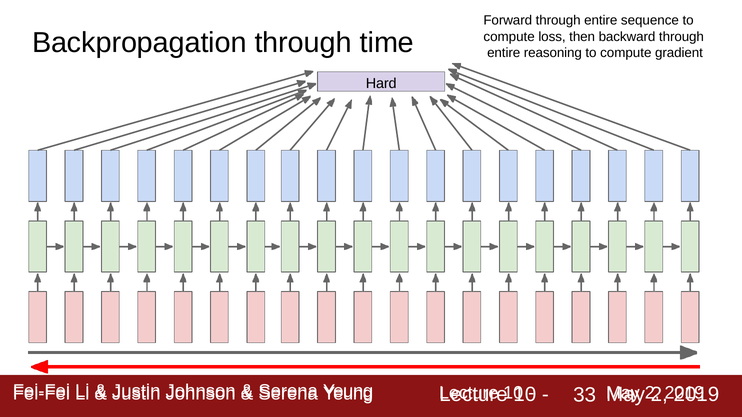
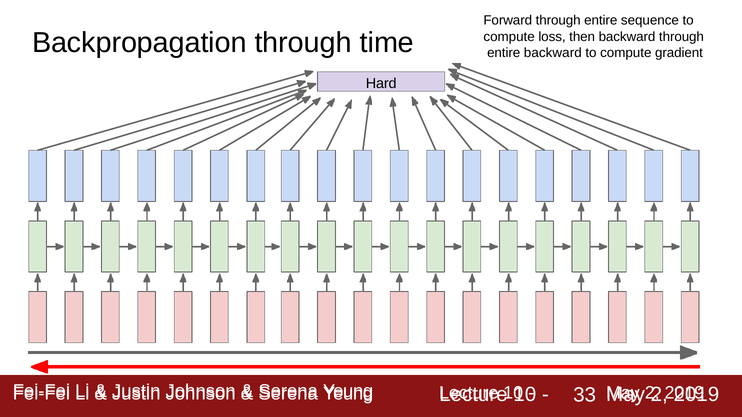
entire reasoning: reasoning -> backward (553, 53)
